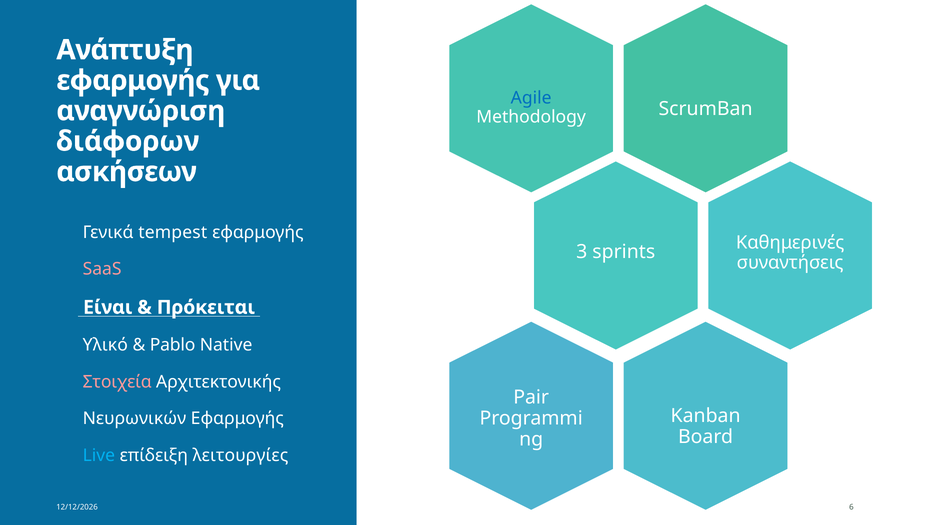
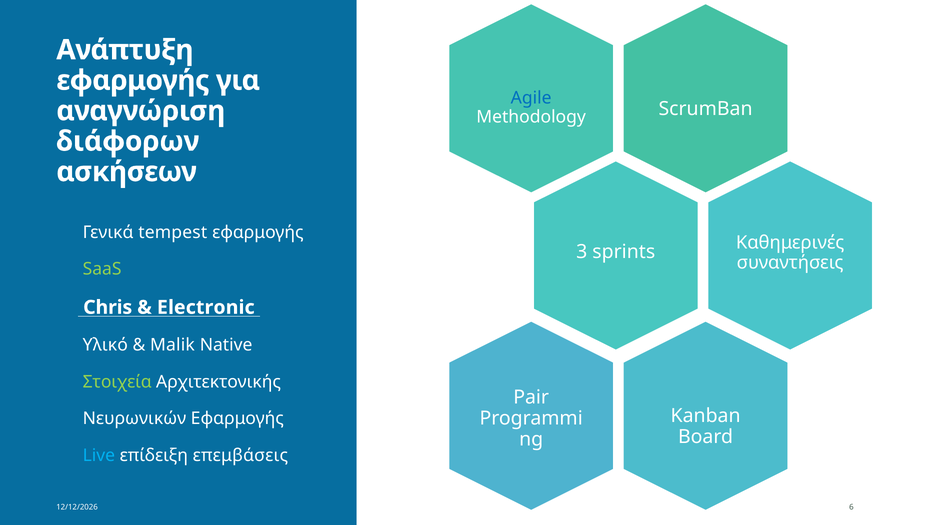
SaaS colour: pink -> light green (102, 269)
Είναι: Είναι -> Chris (108, 308)
Πρόκειται: Πρόκειται -> Electronic (206, 308)
Pablo: Pablo -> Malik (172, 345)
Στοιχεία colour: pink -> light green (117, 382)
λειτουργίες: λειτουργίες -> επεμβάσεις (240, 456)
